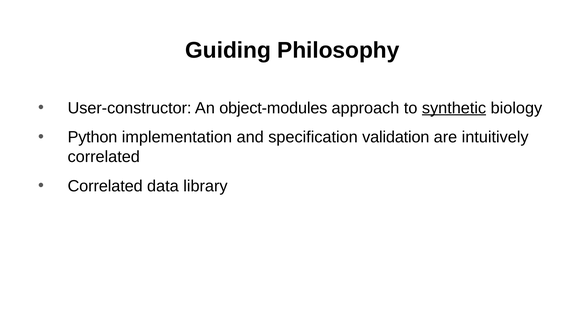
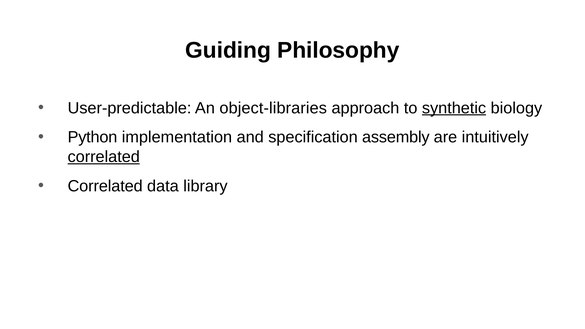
User-constructor: User-constructor -> User-predictable (130, 108)
object-modules: object-modules -> object-libraries (273, 108)
validation: validation -> assembly (396, 137)
correlated underline: none -> present (104, 157)
